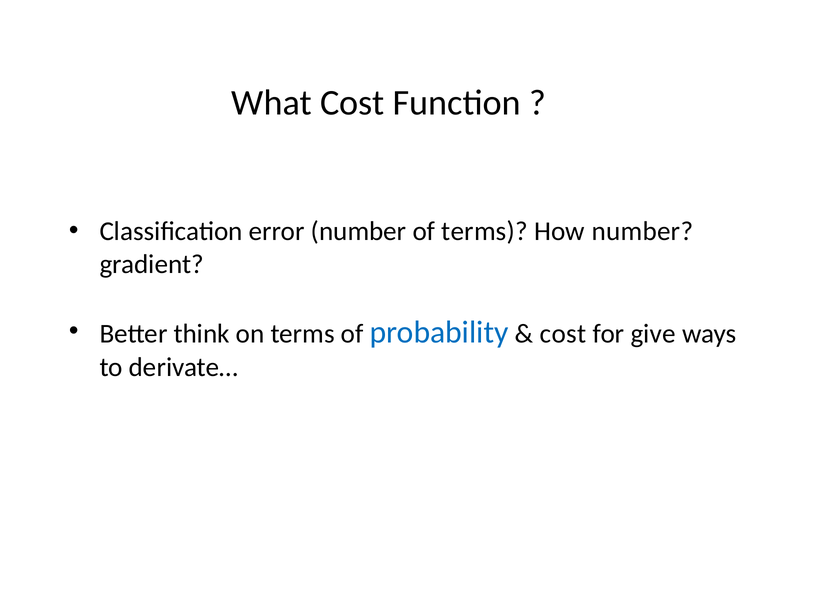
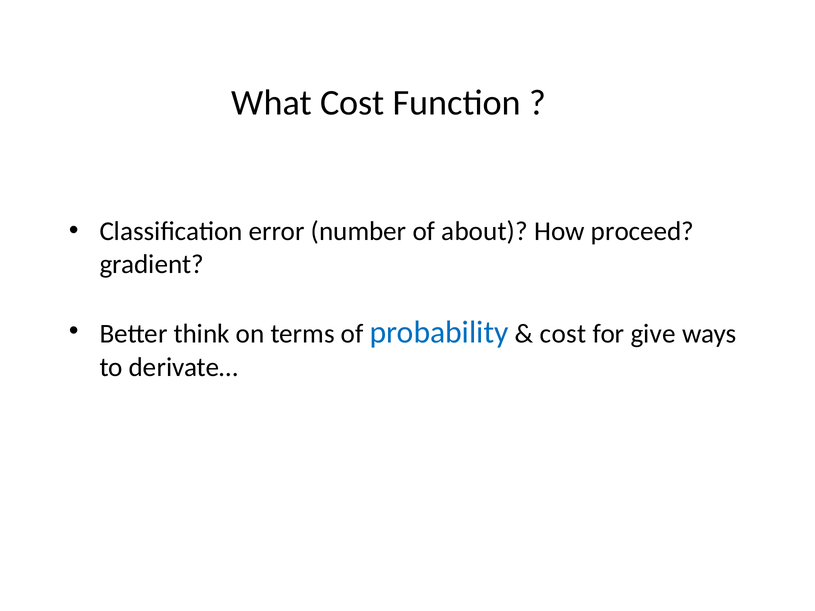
of terms: terms -> about (485, 232)
How number: number -> proceed (643, 232)
